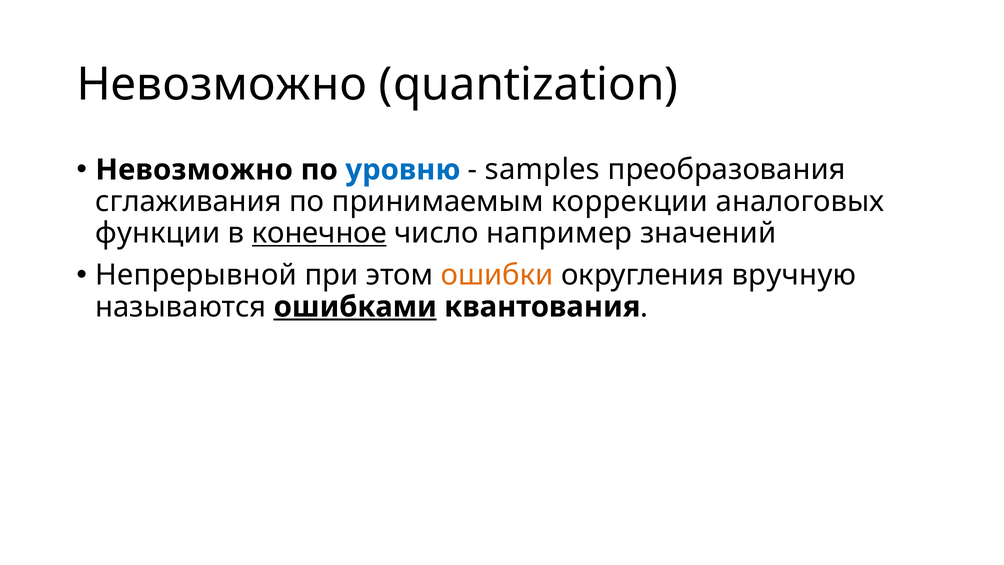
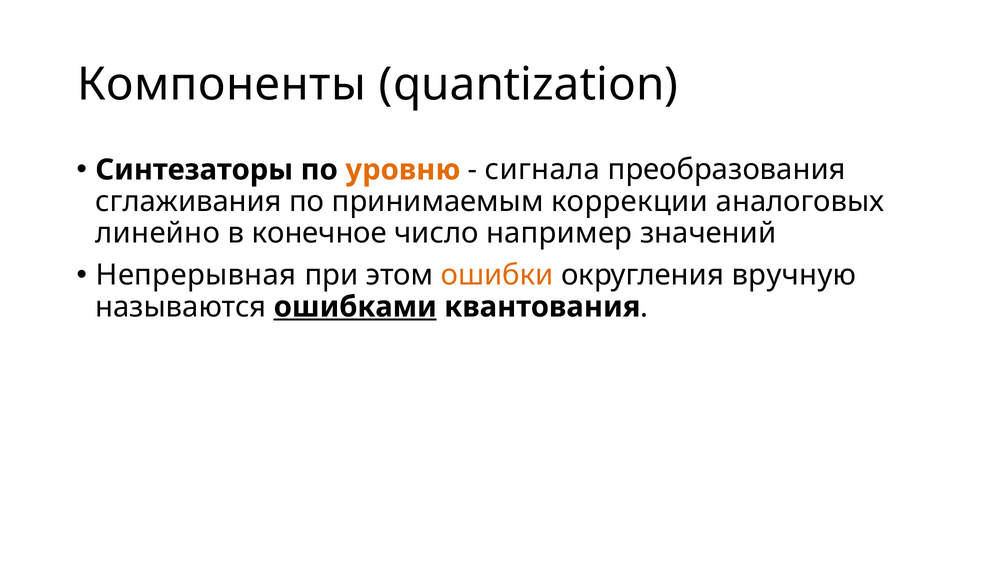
Невозможно: Невозможно -> Компоненты (222, 84)
Невозможно: Невозможно -> Синтезаторы (194, 170)
уровню colour: blue -> orange (403, 170)
samples: samples -> сигнала (542, 170)
функции: функции -> линейно (158, 233)
конечное underline: present -> none (319, 233)
Непрерывной: Непрерывной -> Непрерывная (196, 275)
